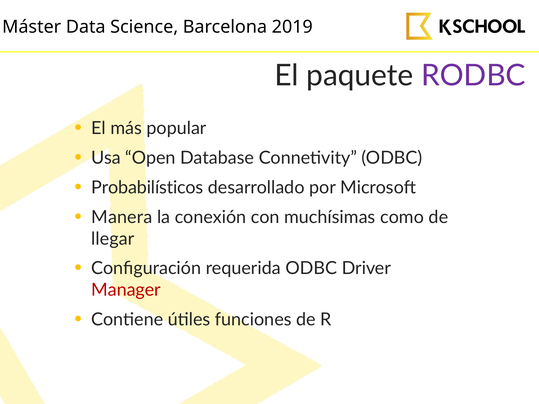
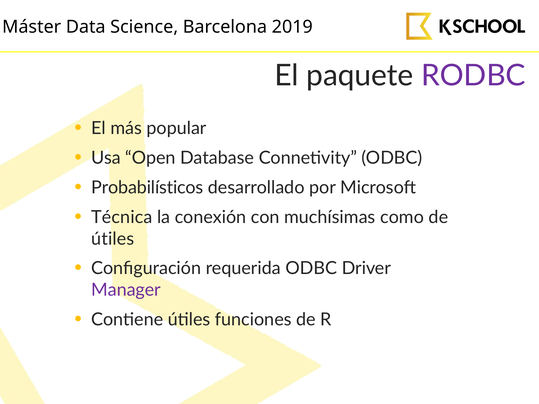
Manera: Manera -> Técnica (122, 217)
llegar: llegar -> útiles (113, 239)
Manager colour: red -> purple (126, 290)
